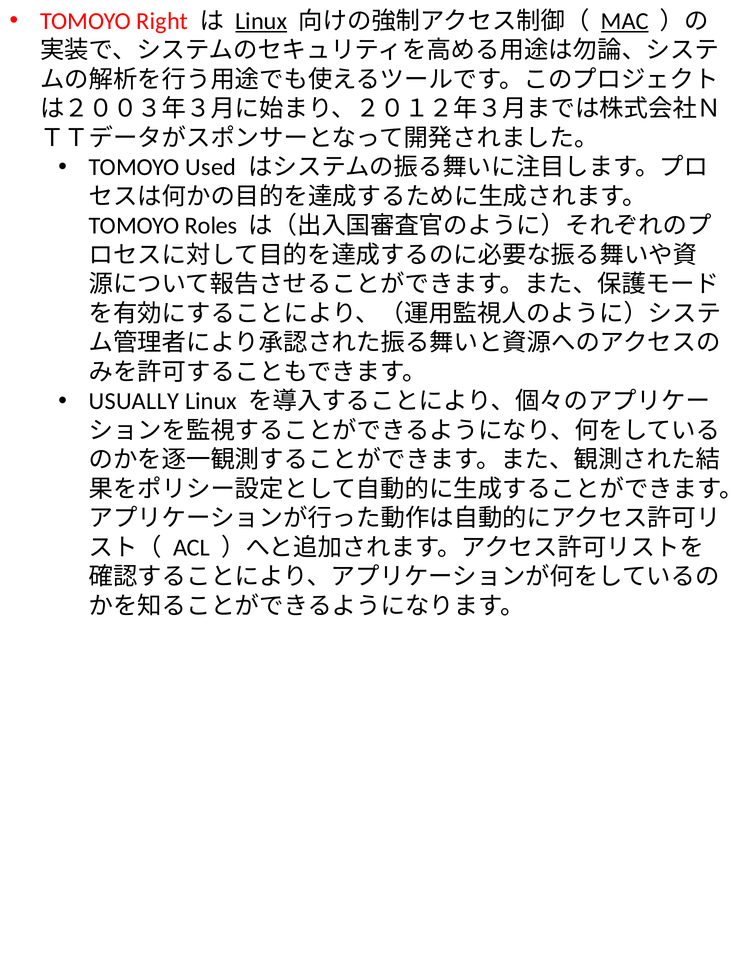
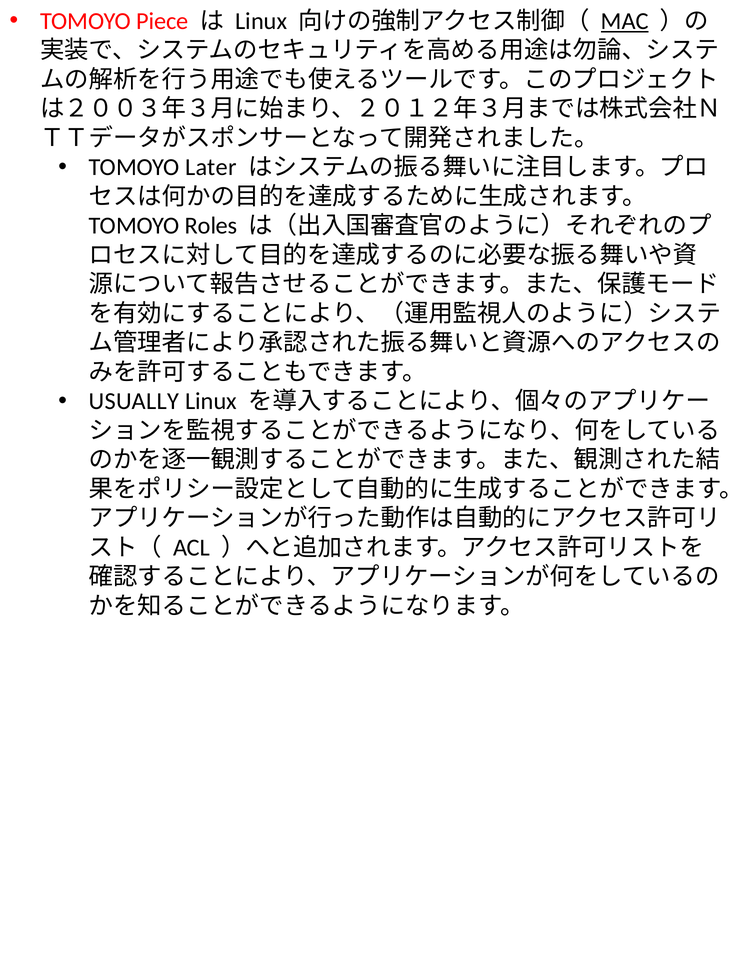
Right: Right -> Piece (162, 21)
Linux underline: present -> none (261, 21)
Used: Used -> Later (211, 167)
